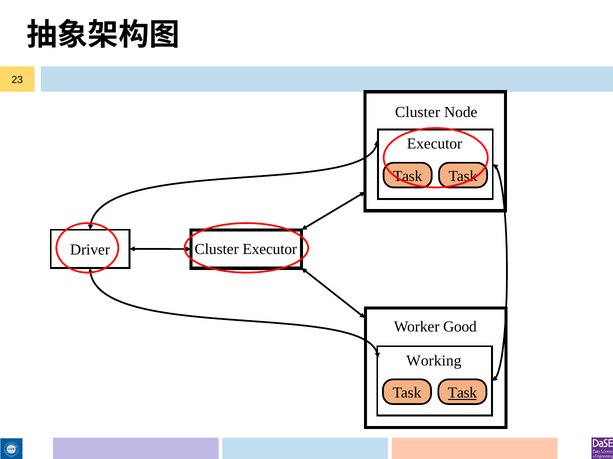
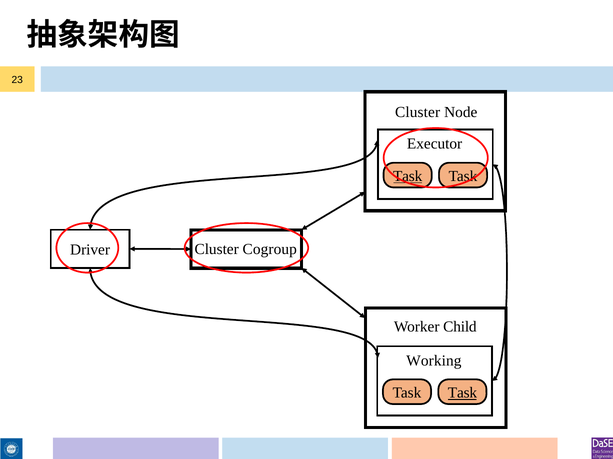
Task underline: none -> present (408, 176)
Cluster Executor: Executor -> Cogroup (270, 250)
Good: Good -> Child (460, 327)
